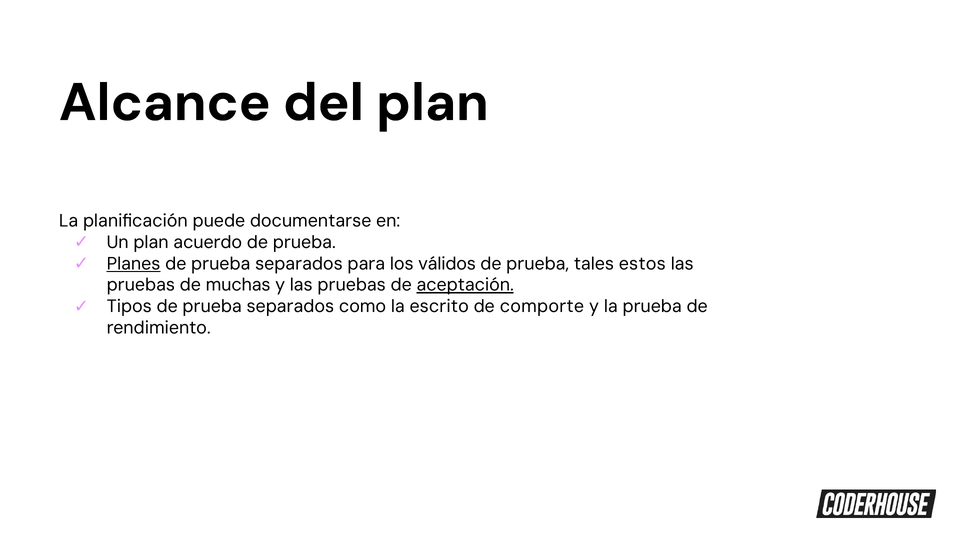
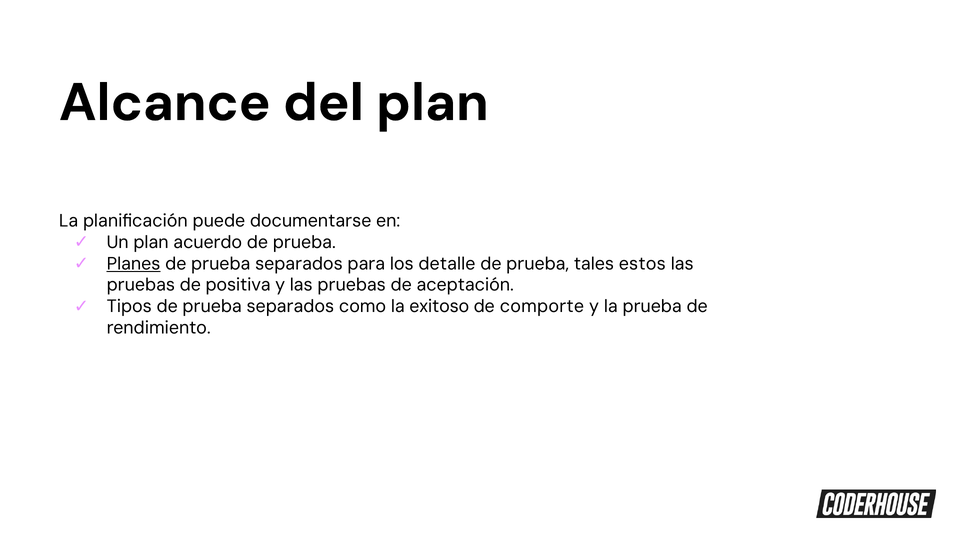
válidos: válidos -> detalle (447, 264)
muchas: muchas -> positiva (238, 285)
aceptación underline: present -> none (465, 285)
escrito: escrito -> exitoso (439, 307)
